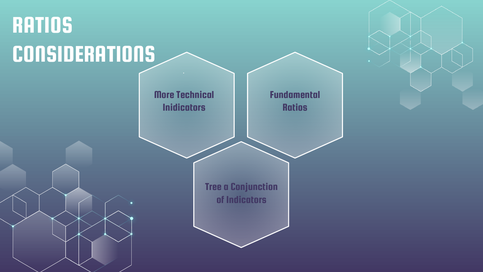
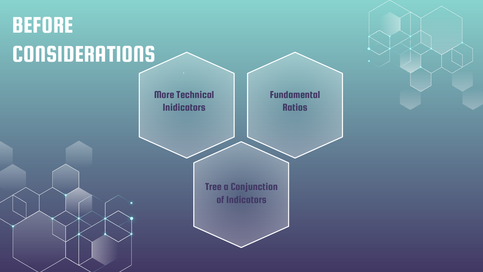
RATIOS: RATIOS -> BEFORE (43, 25)
